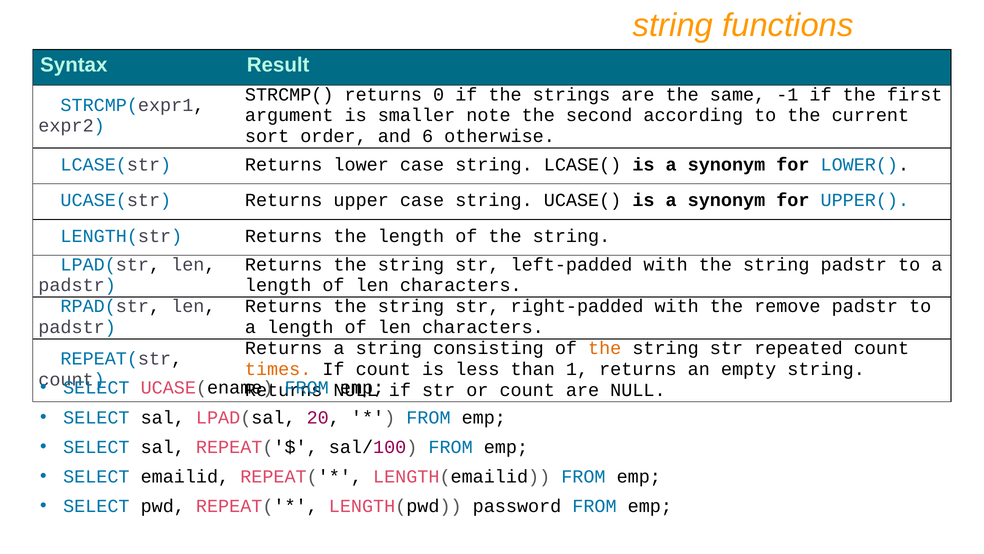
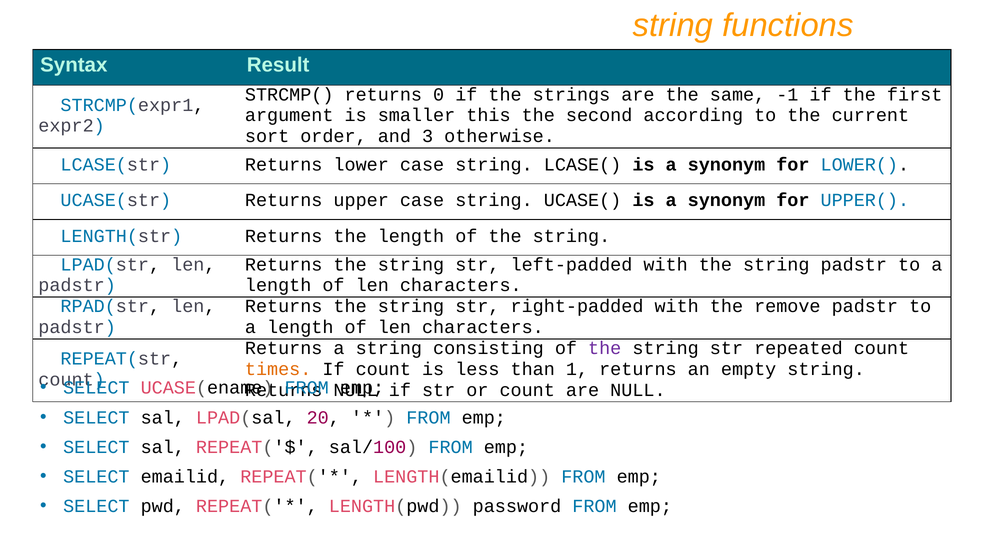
note: note -> this (488, 115)
6: 6 -> 3 (428, 136)
the colour: orange -> purple (605, 348)
